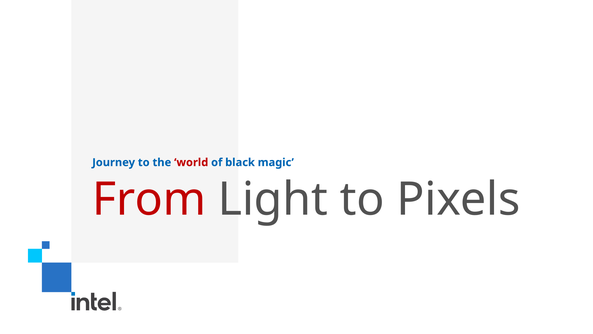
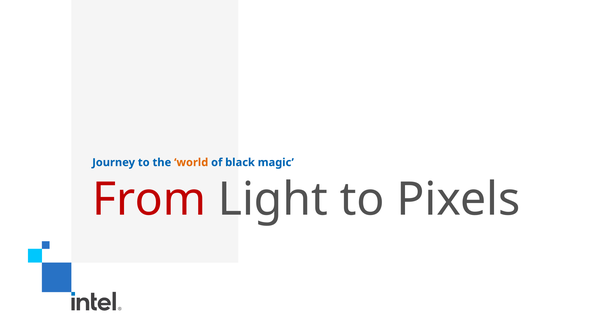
world colour: red -> orange (191, 162)
